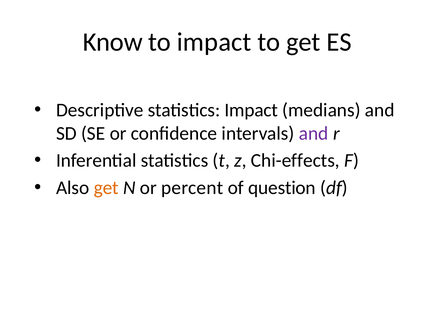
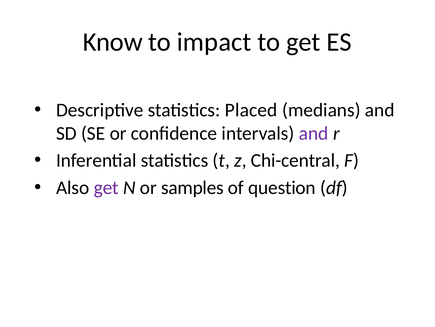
statistics Impact: Impact -> Placed (251, 110)
Chi-effects: Chi-effects -> Chi-central (295, 160)
get colour: orange -> purple (106, 187)
percent: percent -> samples (192, 187)
